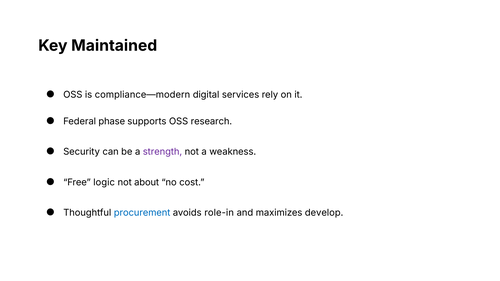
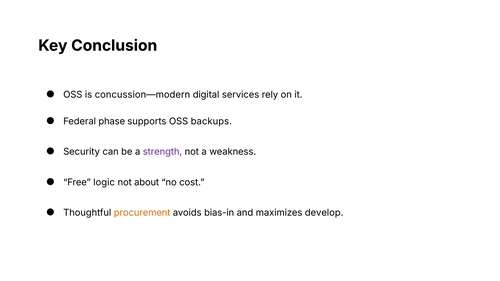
Maintained: Maintained -> Conclusion (114, 46)
compliance—modern: compliance—modern -> concussion—modern (142, 95)
research: research -> backups (211, 121)
procurement colour: blue -> orange (142, 213)
role-in: role-in -> bias-in (219, 213)
